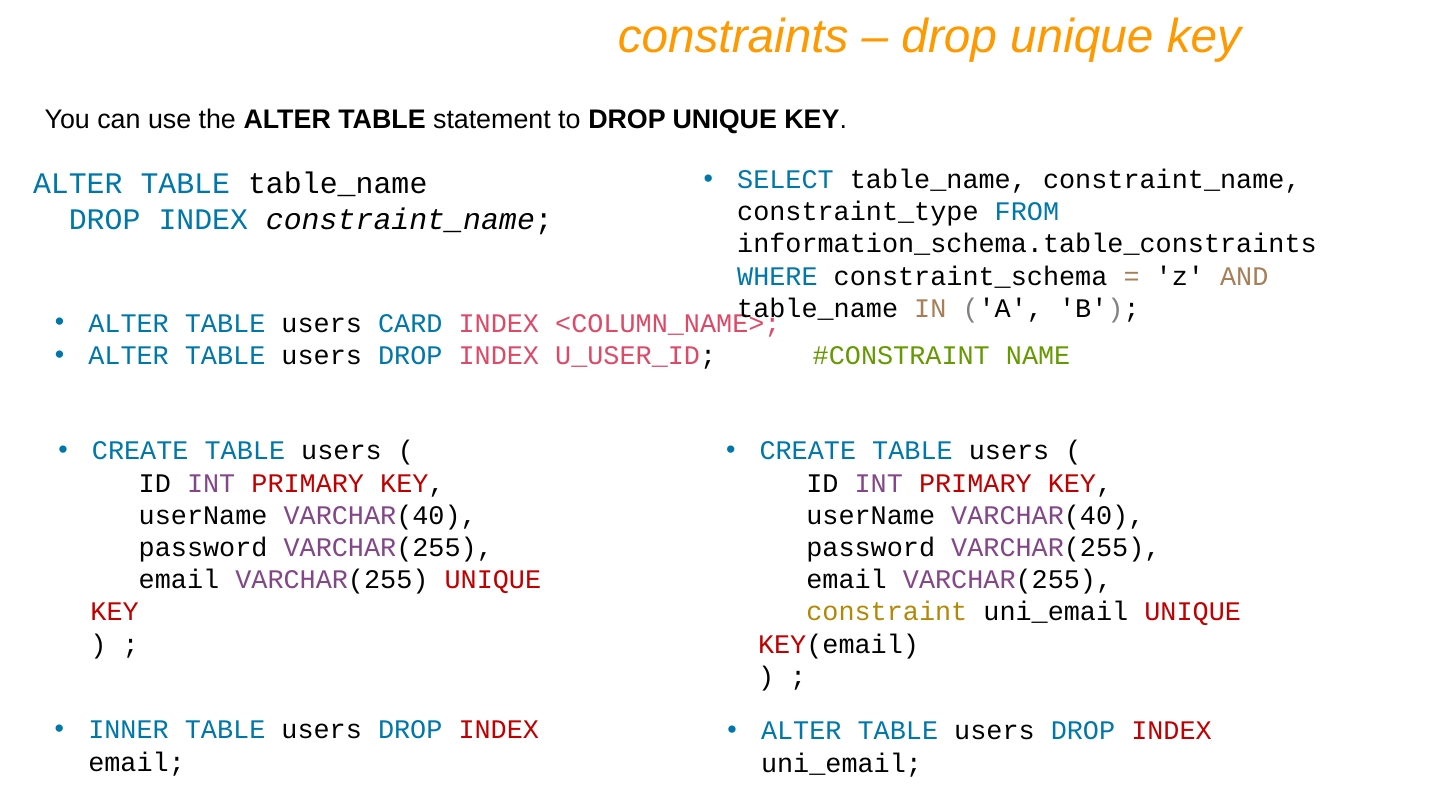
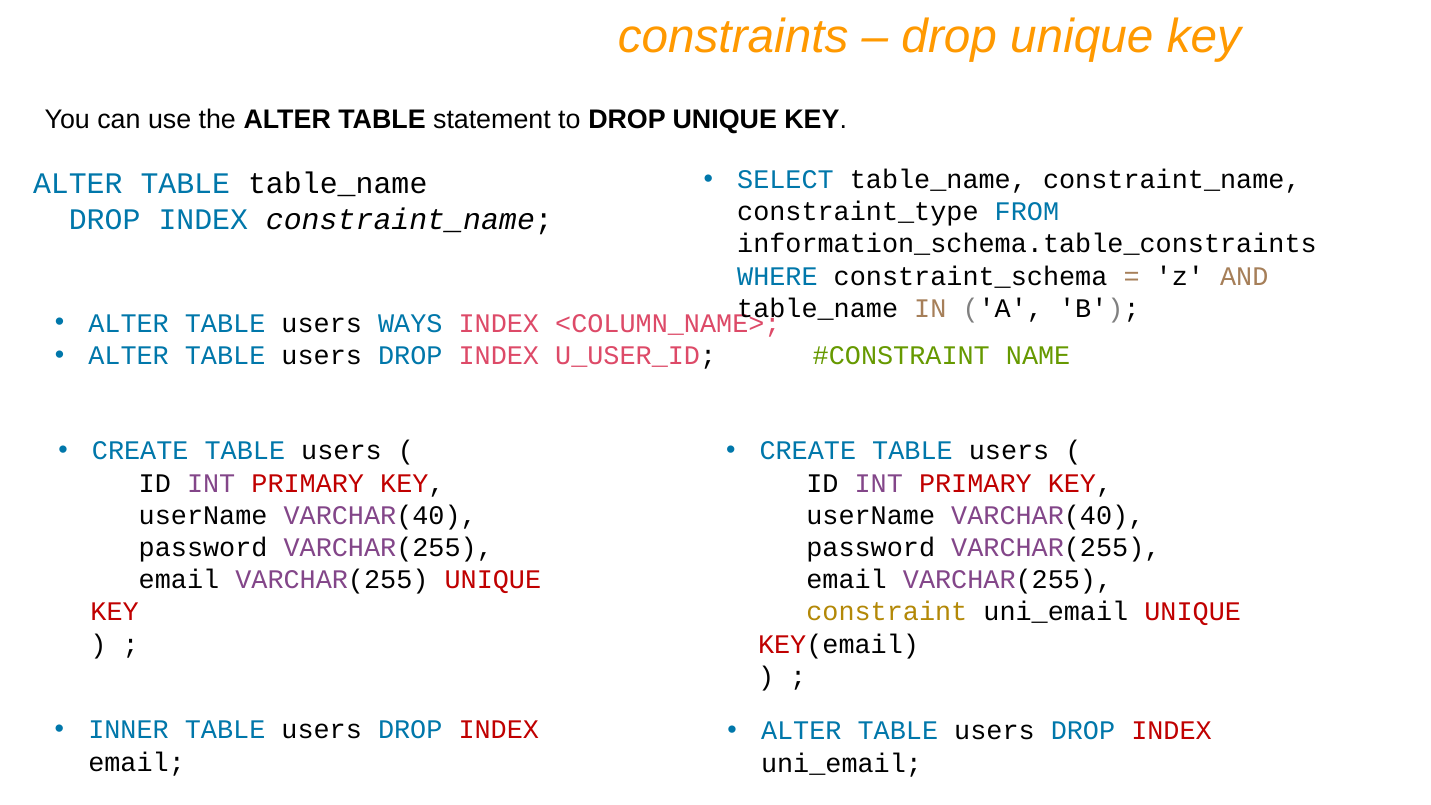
CARD: CARD -> WAYS (410, 324)
